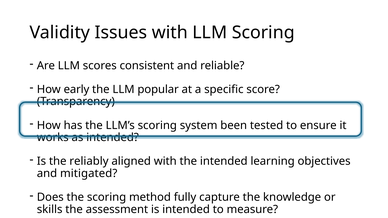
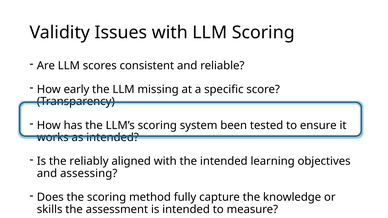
popular: popular -> missing (158, 89)
mitigated: mitigated -> assessing (89, 174)
